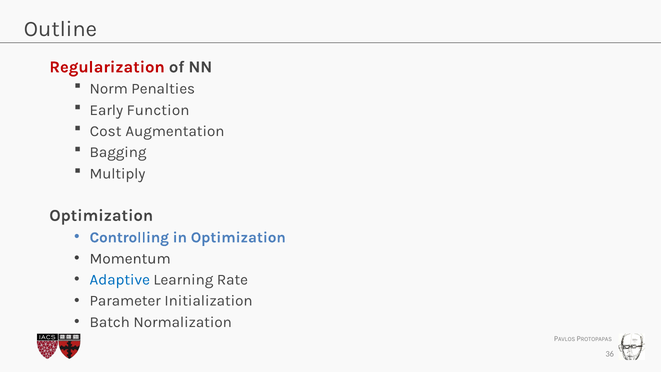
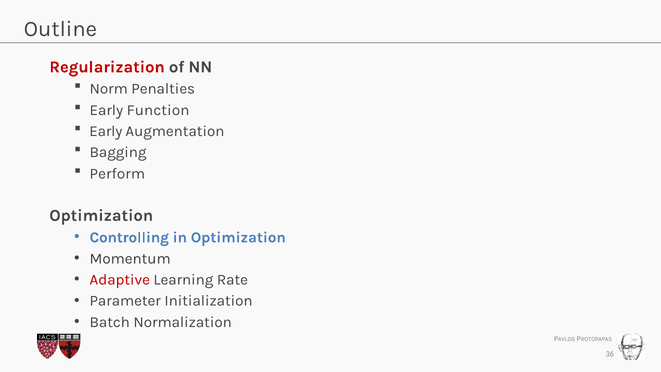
Cost: Cost -> Early (106, 131)
Multiply: Multiply -> Perform (117, 174)
Adaptive colour: blue -> red (120, 280)
